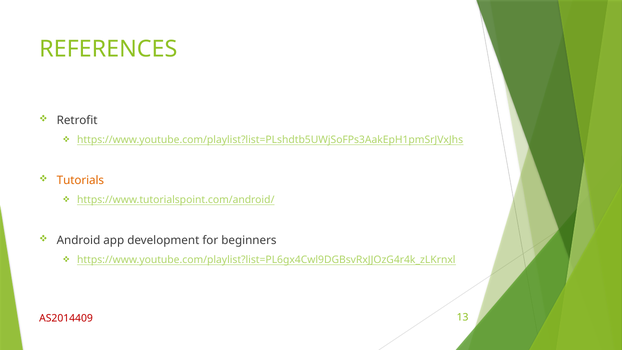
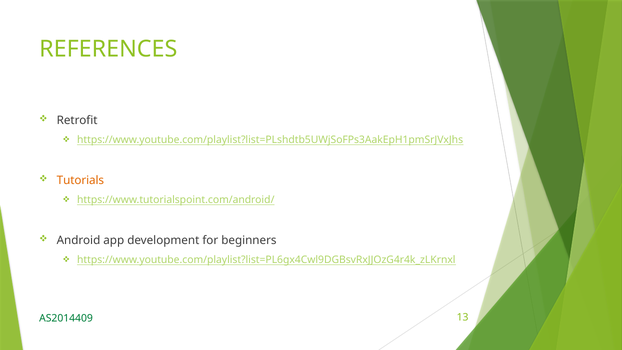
AS2014409 colour: red -> green (66, 318)
